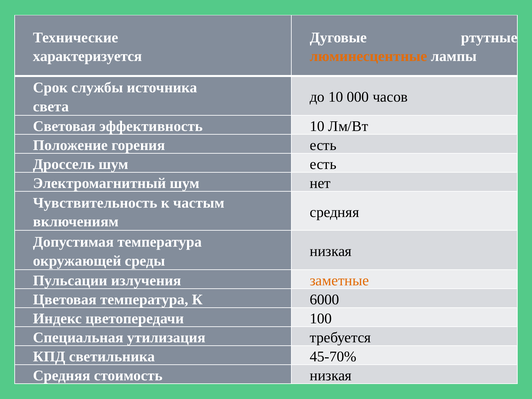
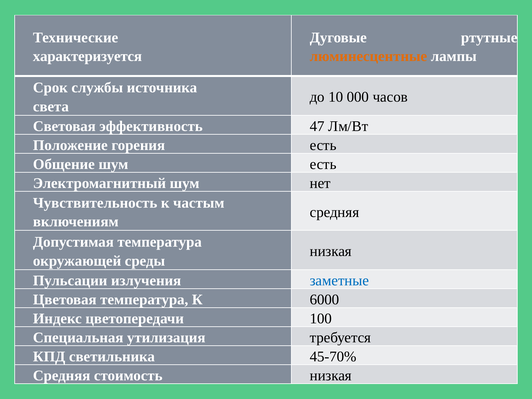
эффективность 10: 10 -> 47 (317, 126)
Дроссель: Дроссель -> Общение (64, 164)
заметные colour: orange -> blue (339, 281)
